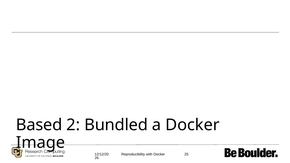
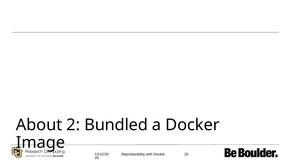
Based: Based -> About (39, 125)
